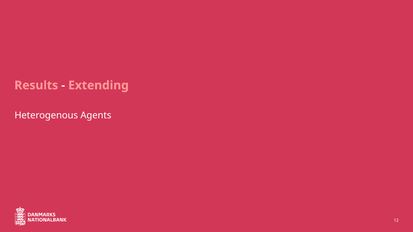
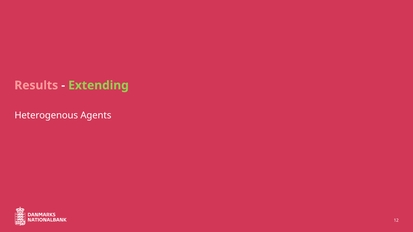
Extending colour: pink -> light green (98, 85)
